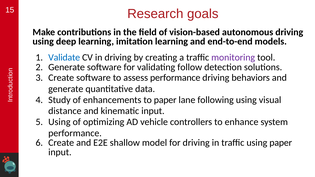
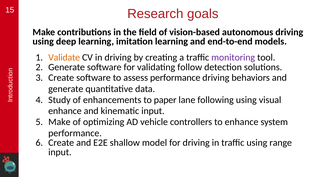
Validate colour: blue -> orange (64, 57)
distance: distance -> enhance (65, 111)
Using: Using -> Make (59, 122)
using paper: paper -> range (281, 143)
